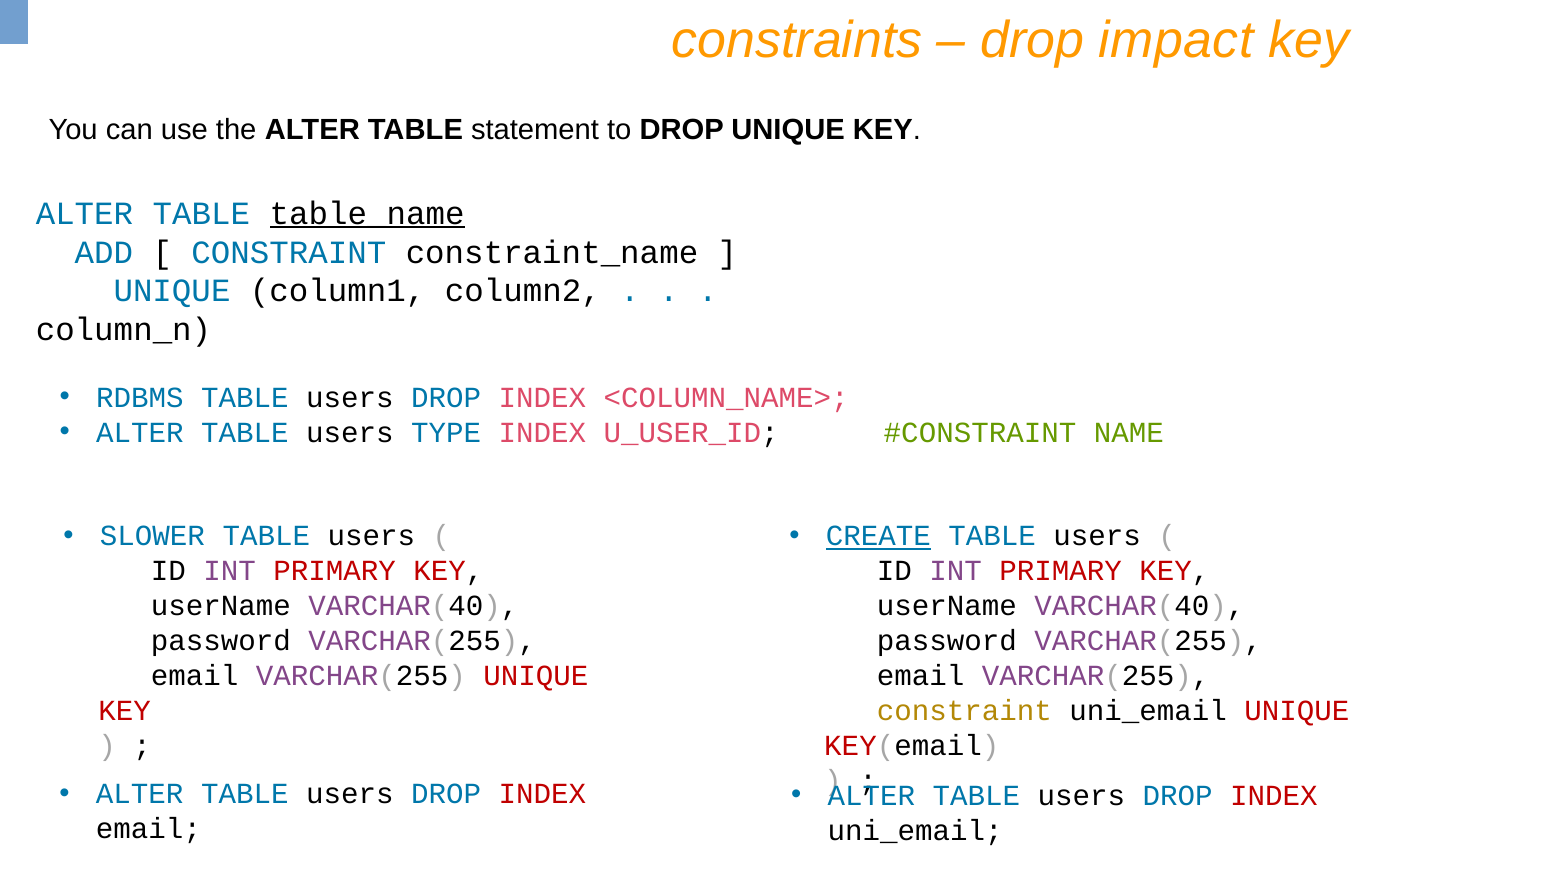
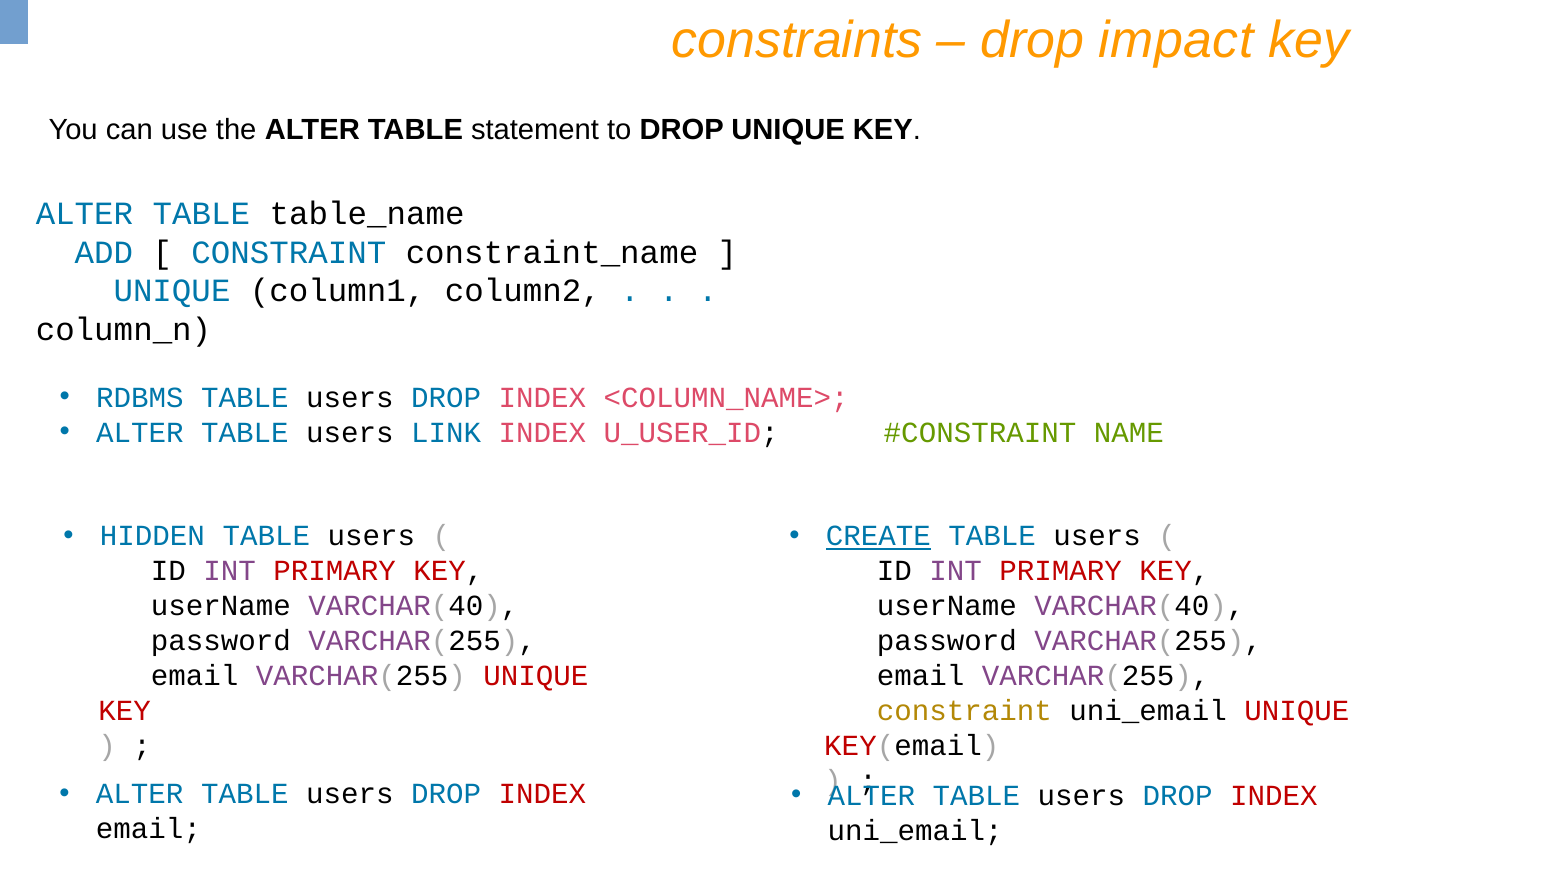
table_name underline: present -> none (367, 214)
TYPE: TYPE -> LINK (446, 433)
SLOWER: SLOWER -> HIDDEN (152, 536)
